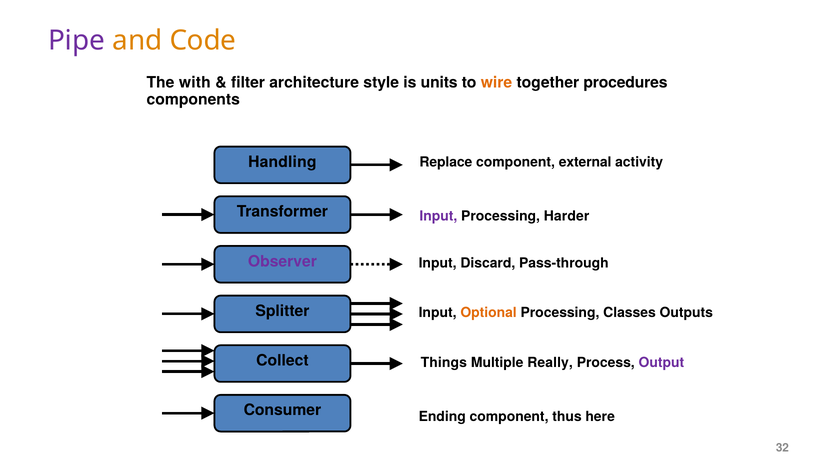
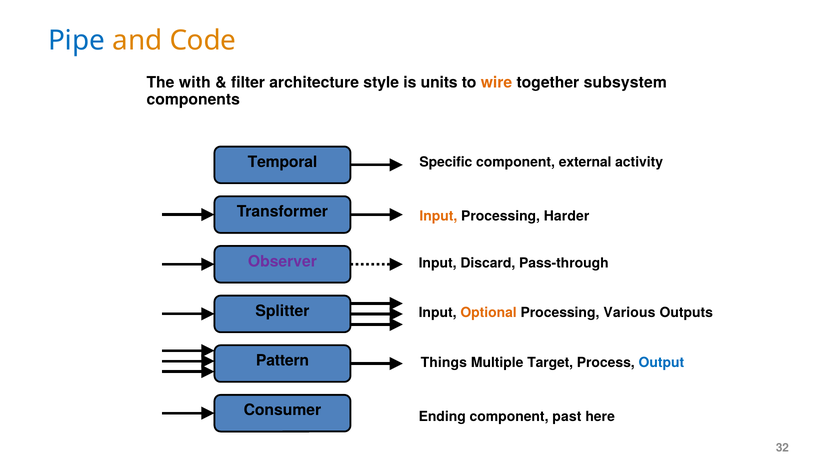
Pipe colour: purple -> blue (77, 41)
procedures: procedures -> subsystem (625, 82)
Handling: Handling -> Temporal (283, 162)
Replace: Replace -> Specific (446, 162)
Input colour: purple -> orange (438, 216)
Classes: Classes -> Various (629, 313)
Collect: Collect -> Pattern (283, 361)
Really: Really -> Target (550, 362)
Output colour: purple -> blue (661, 362)
thus: thus -> past (567, 417)
